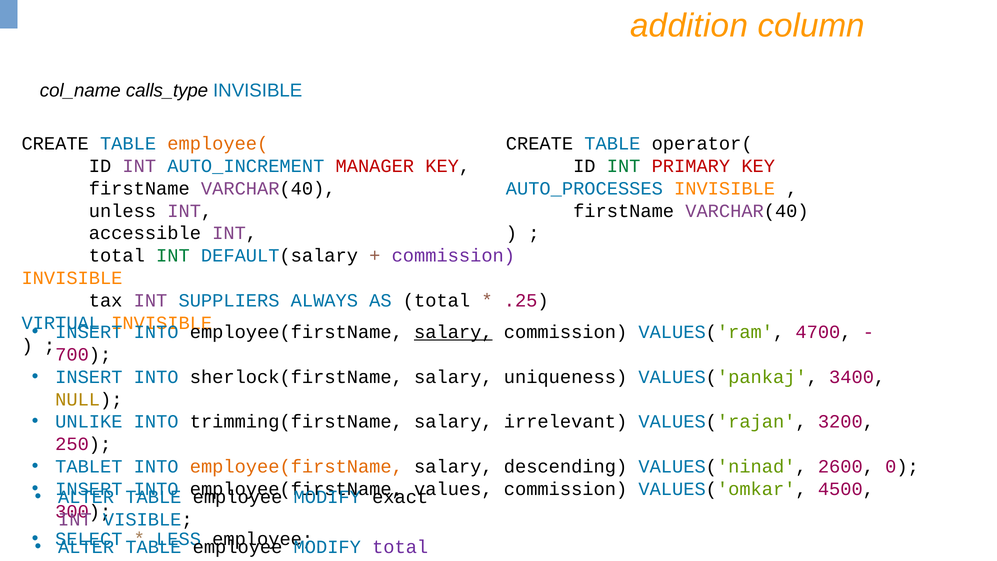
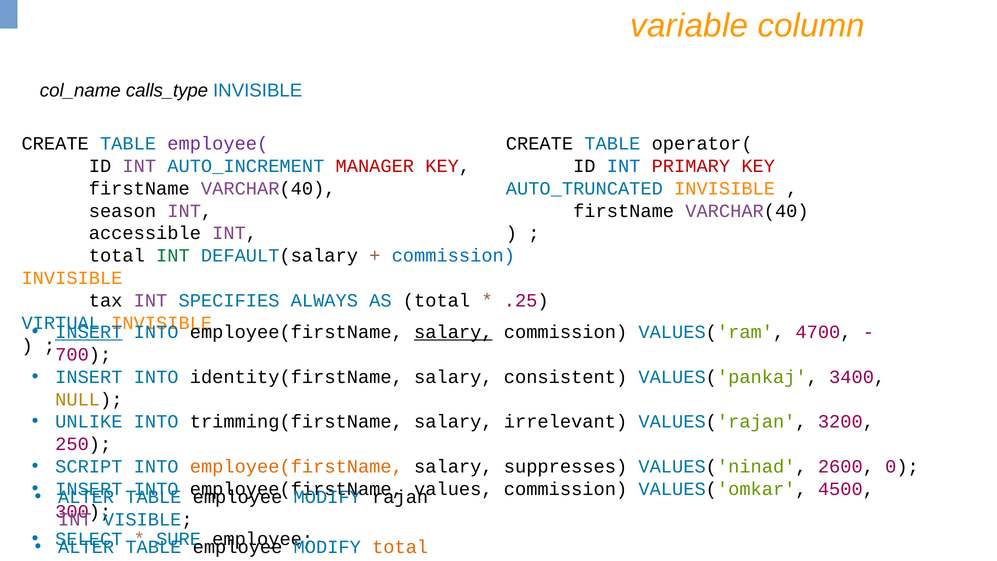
addition: addition -> variable (689, 26)
employee( colour: orange -> purple (218, 143)
INT colour: green -> blue (624, 166)
AUTO_PROCESSES: AUTO_PROCESSES -> AUTO_TRUNCATED (584, 188)
unless: unless -> season (122, 211)
commission colour: purple -> blue (453, 256)
SUPPLIERS: SUPPLIERS -> SPECIFIES (229, 300)
INSERT underline: none -> present (89, 332)
sherlock(firstName: sherlock(firstName -> identity(firstName (296, 377)
uniqueness: uniqueness -> consistent (566, 377)
TABLET: TABLET -> SCRIPT (89, 467)
descending: descending -> suppresses (566, 467)
exact: exact -> rajan (400, 497)
LESS: LESS -> SURE (179, 539)
total colour: purple -> orange (400, 547)
